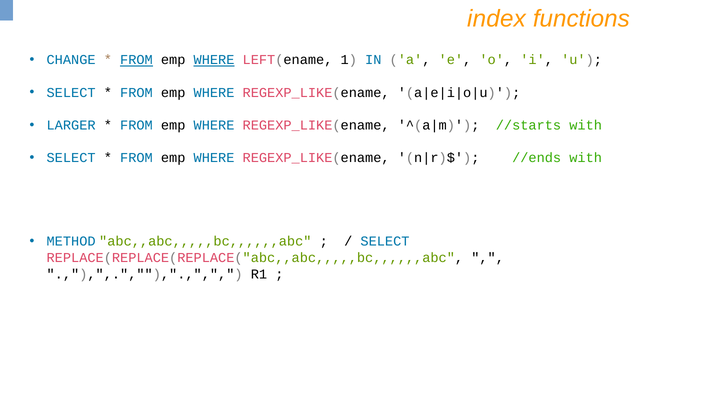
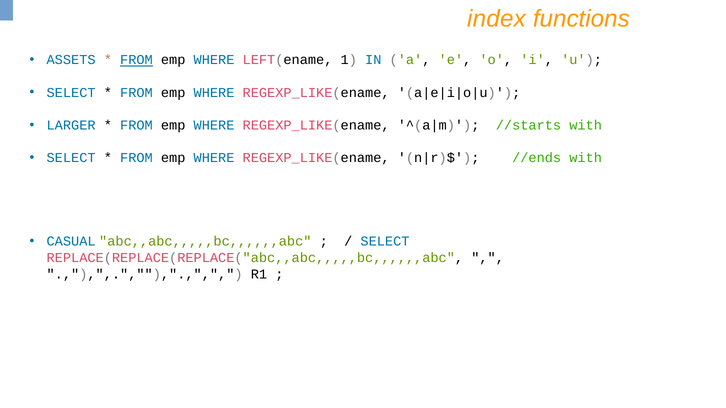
CHANGE: CHANGE -> ASSETS (71, 60)
WHERE underline: present -> none (214, 60)
METHOD: METHOD -> CASUAL (71, 242)
